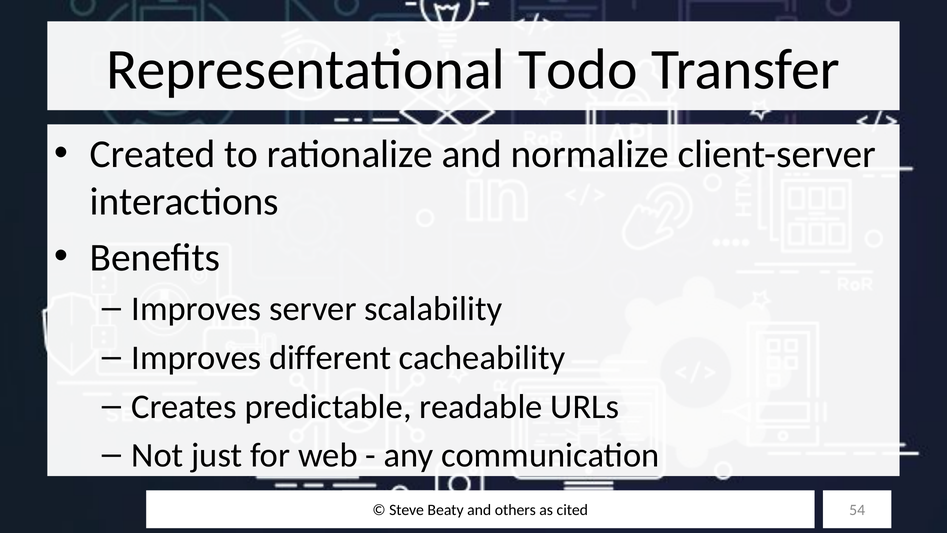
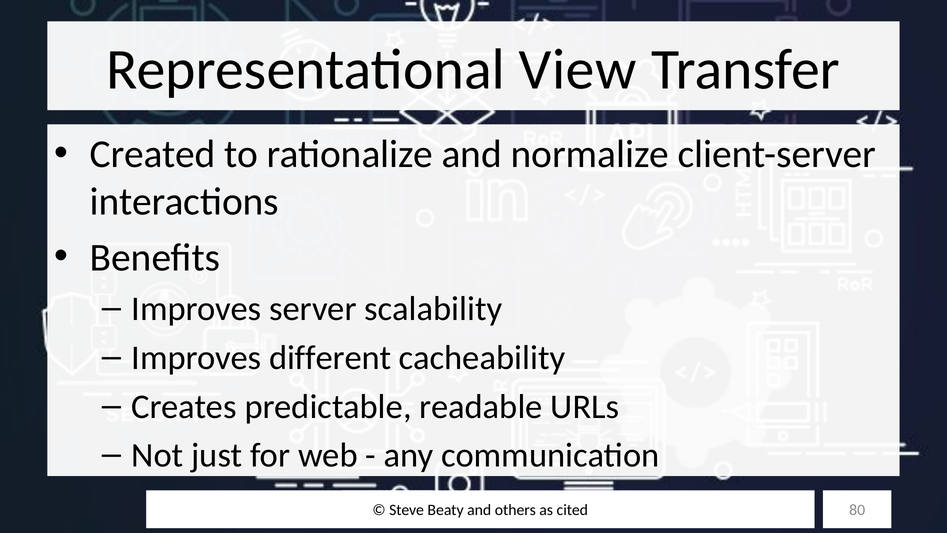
Todo: Todo -> View (578, 70)
54: 54 -> 80 (857, 510)
